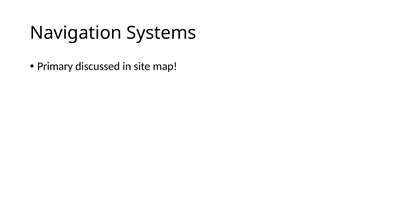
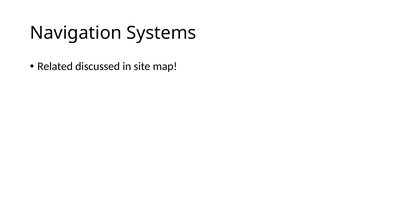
Primary: Primary -> Related (55, 66)
